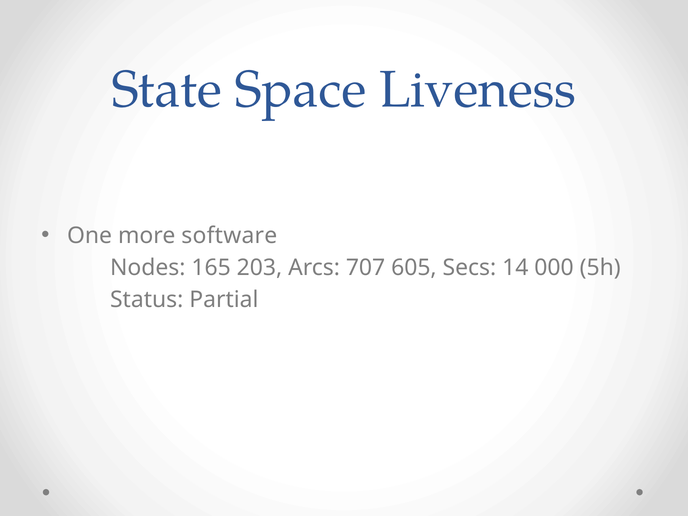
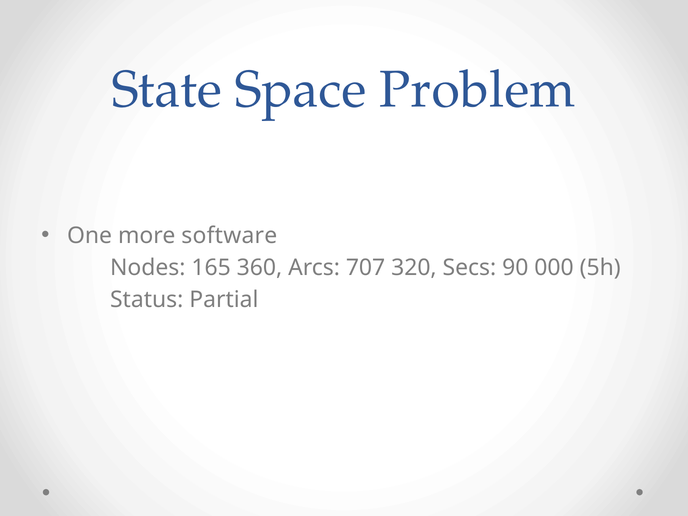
Liveness: Liveness -> Problem (477, 90)
203: 203 -> 360 (259, 268)
605: 605 -> 320 (414, 268)
14: 14 -> 90 (515, 268)
